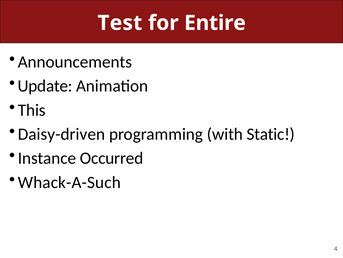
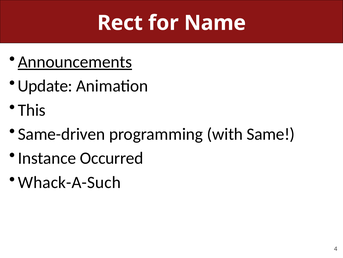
Test: Test -> Rect (120, 23)
Entire: Entire -> Name (215, 23)
Announcements underline: none -> present (75, 62)
Daisy-driven: Daisy-driven -> Same-driven (61, 134)
Static: Static -> Same (271, 134)
